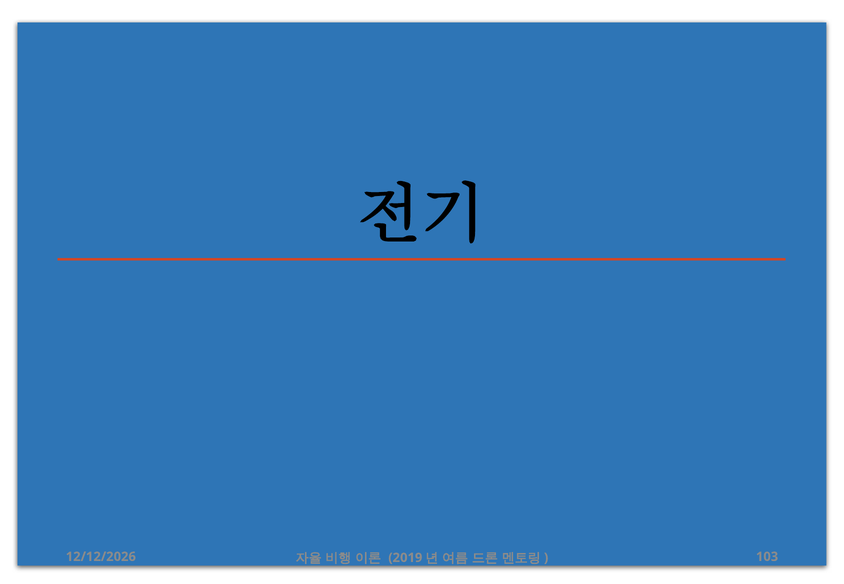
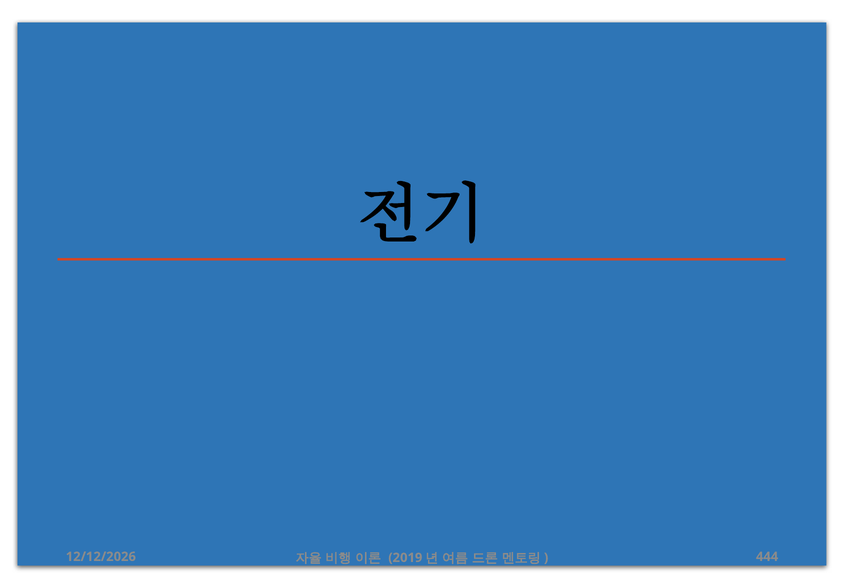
103: 103 -> 444 (767, 557)
